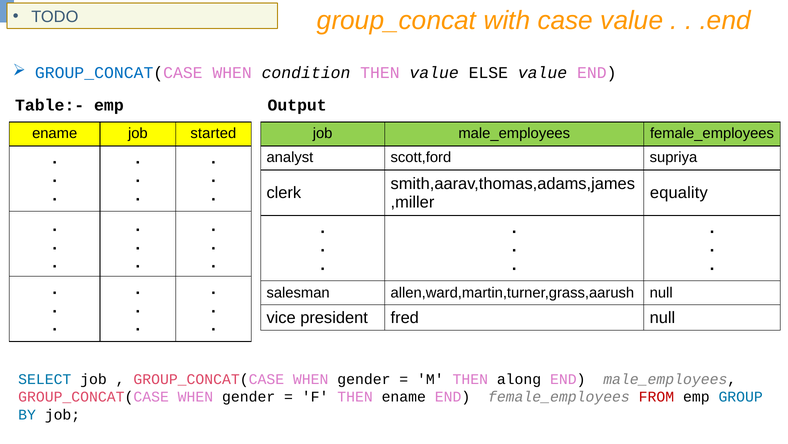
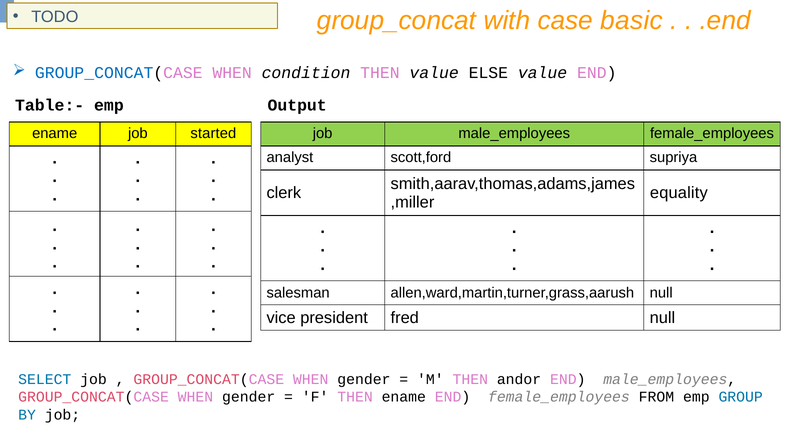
case value: value -> basic (632, 21)
along: along -> andor (519, 379)
FROM colour: red -> black (656, 396)
